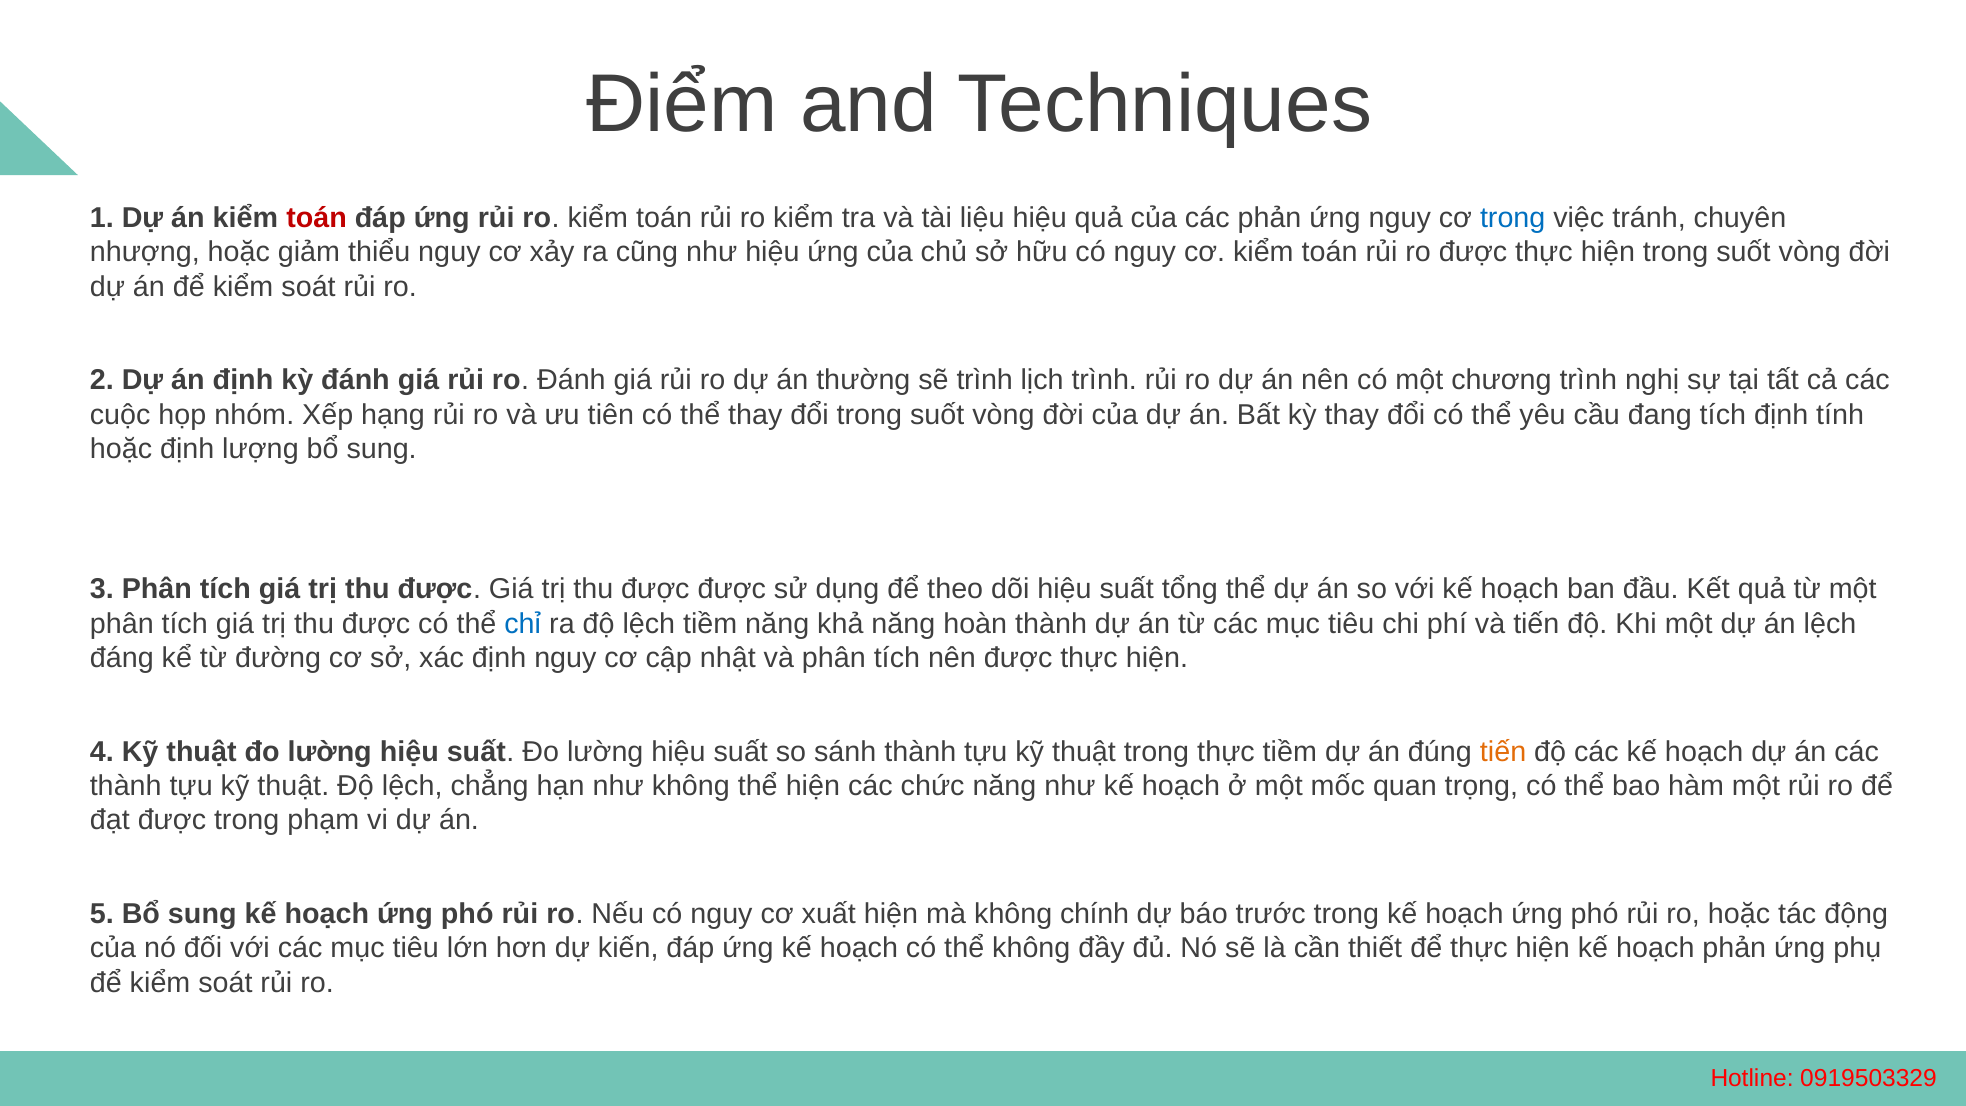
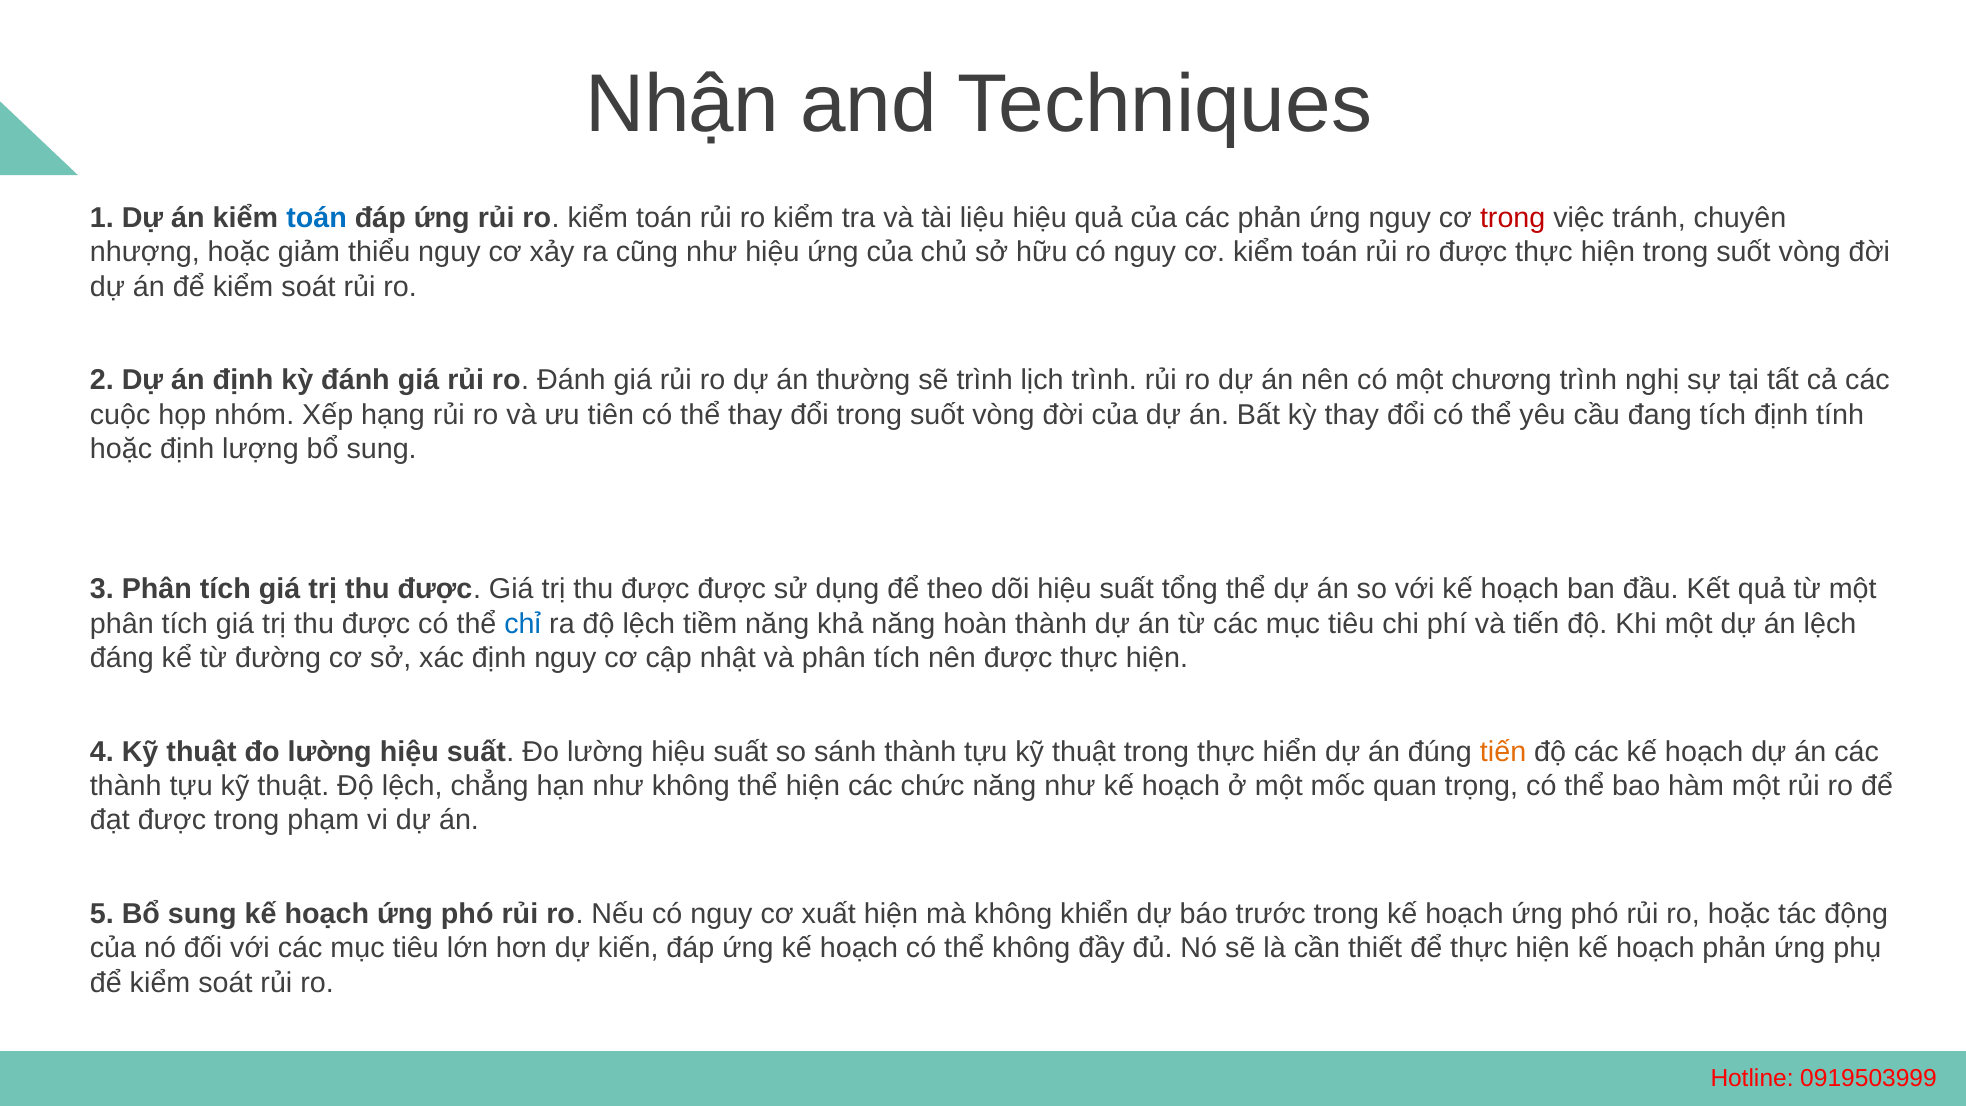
Điểm: Điểm -> Nhận (683, 105)
toán colour: red -> blue (317, 218)
trong colour: blue -> red (1513, 218)
thực tiềm: tiềm -> hiển (1290, 751)
chính: chính -> khiển (1094, 914)
0919503329: 0919503329 -> 0919503999 (1869, 1078)
